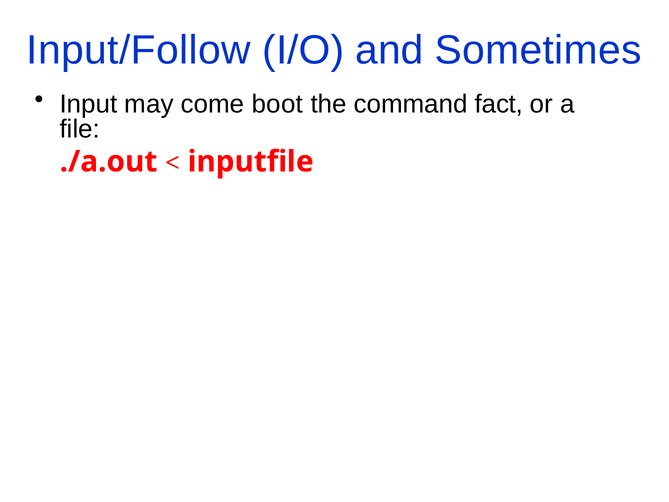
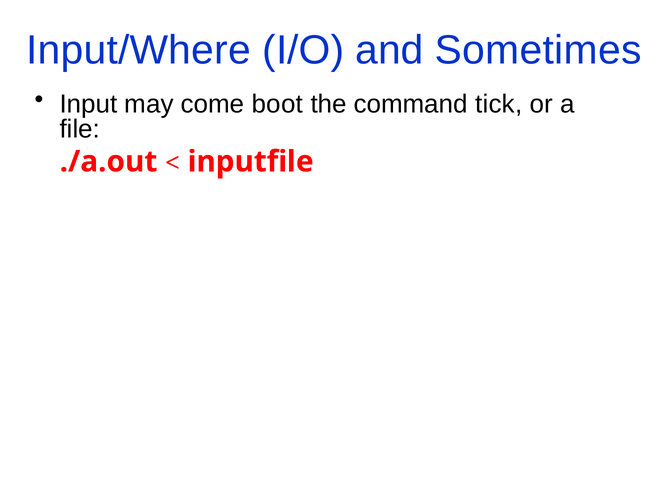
Input/Follow: Input/Follow -> Input/Where (139, 50)
fact: fact -> tick (499, 104)
